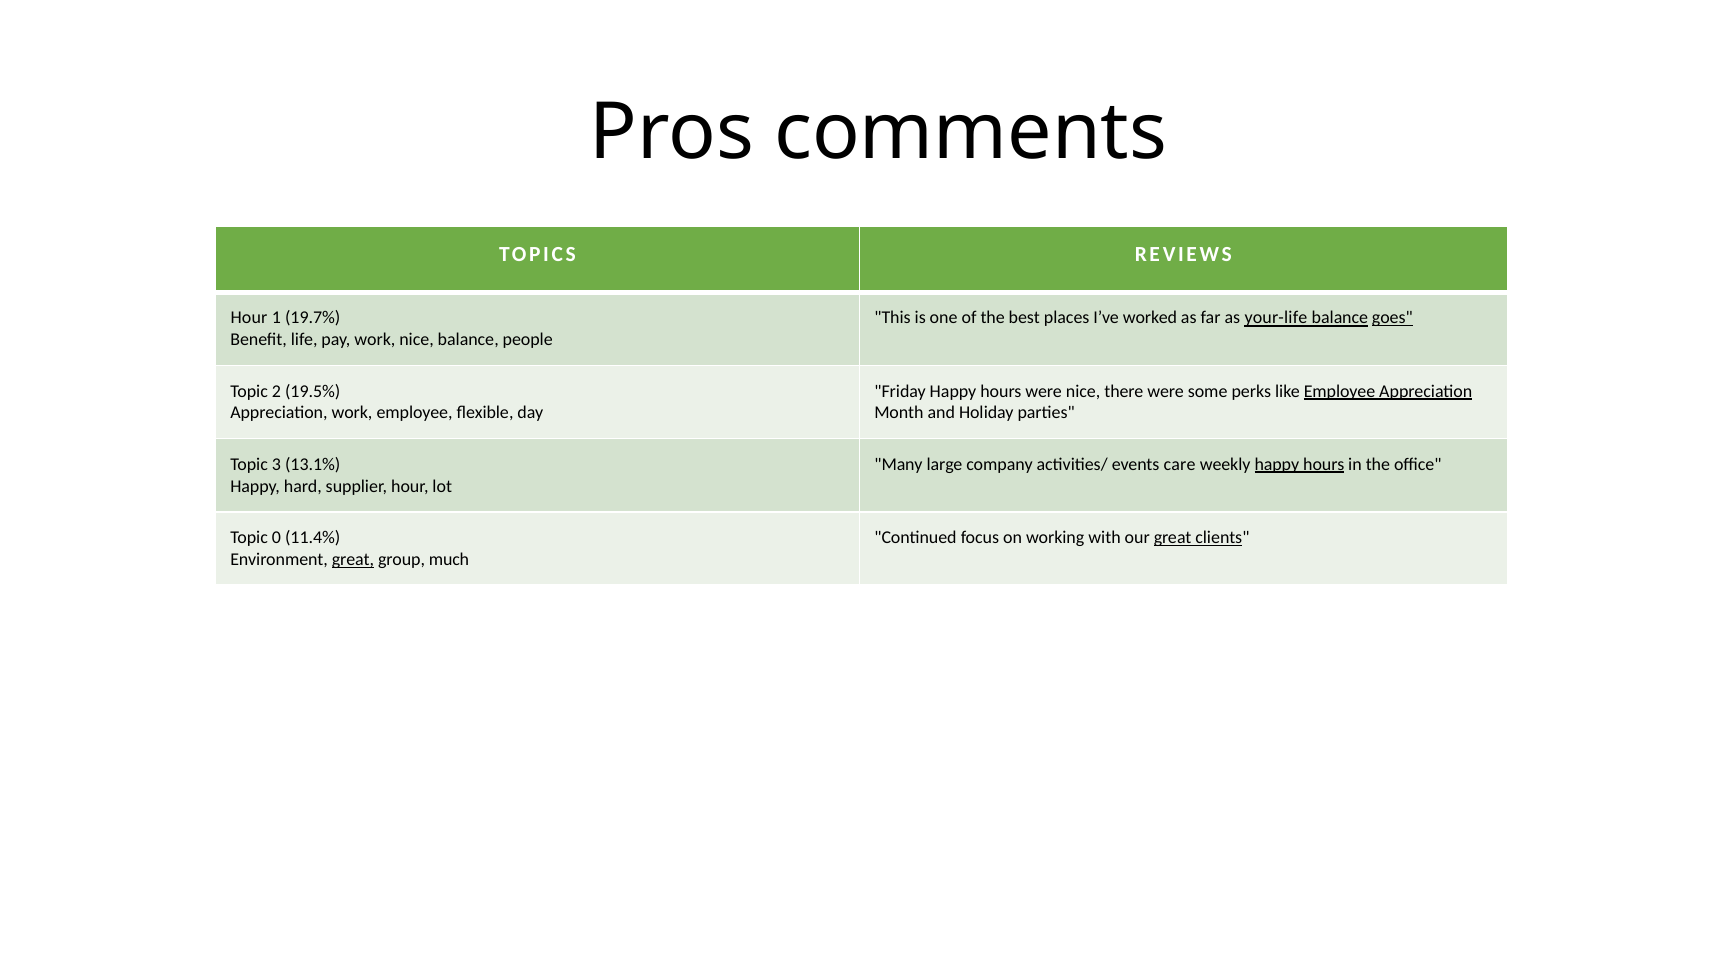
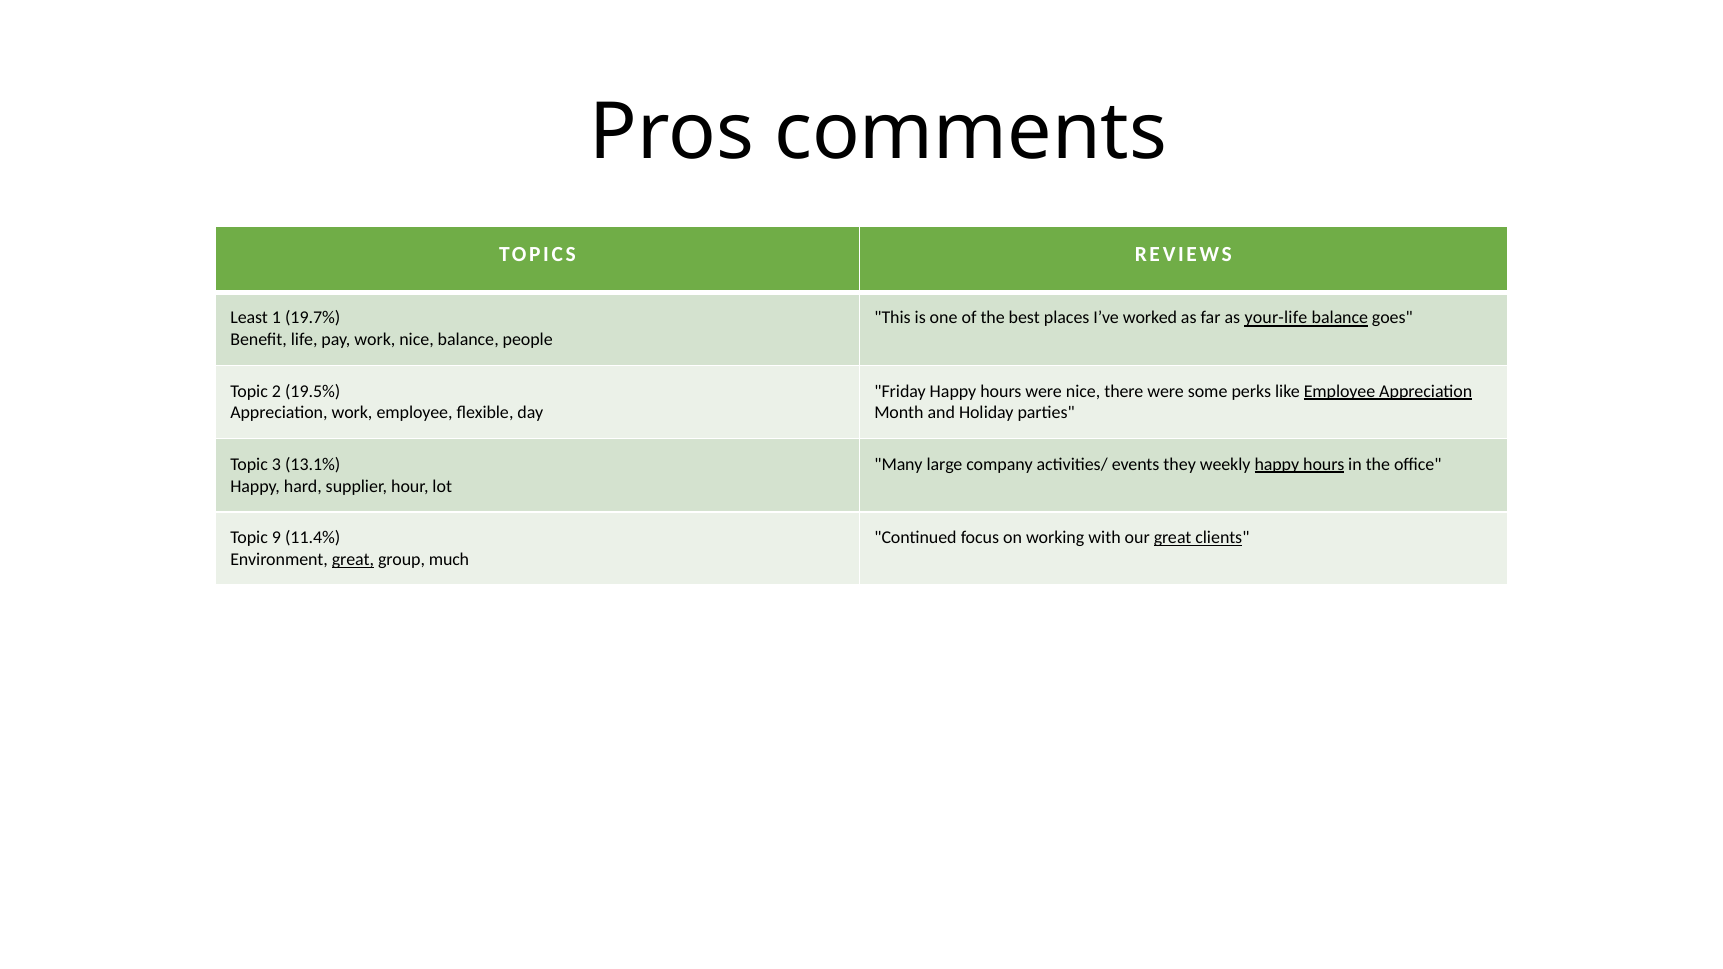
Hour: Hour -> Least (249, 318)
goes underline: present -> none (1392, 318)
care: care -> they (1180, 465)
0: 0 -> 9 (276, 538)
